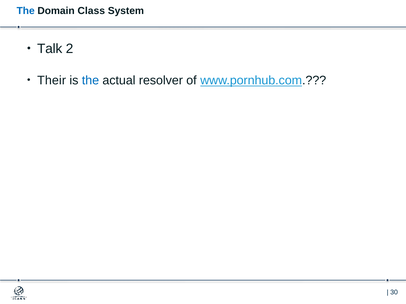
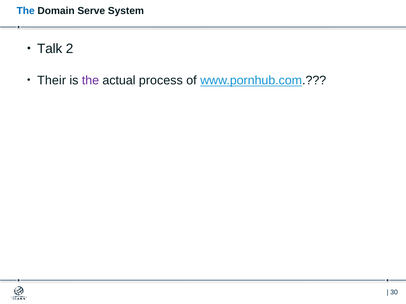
Class: Class -> Serve (91, 11)
the colour: blue -> purple (90, 81)
resolver: resolver -> process (161, 81)
